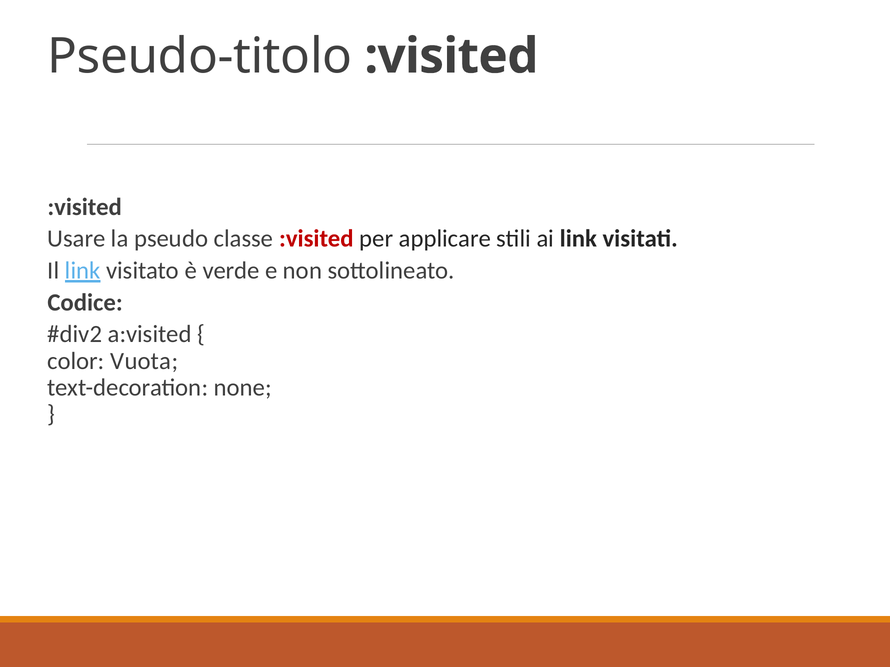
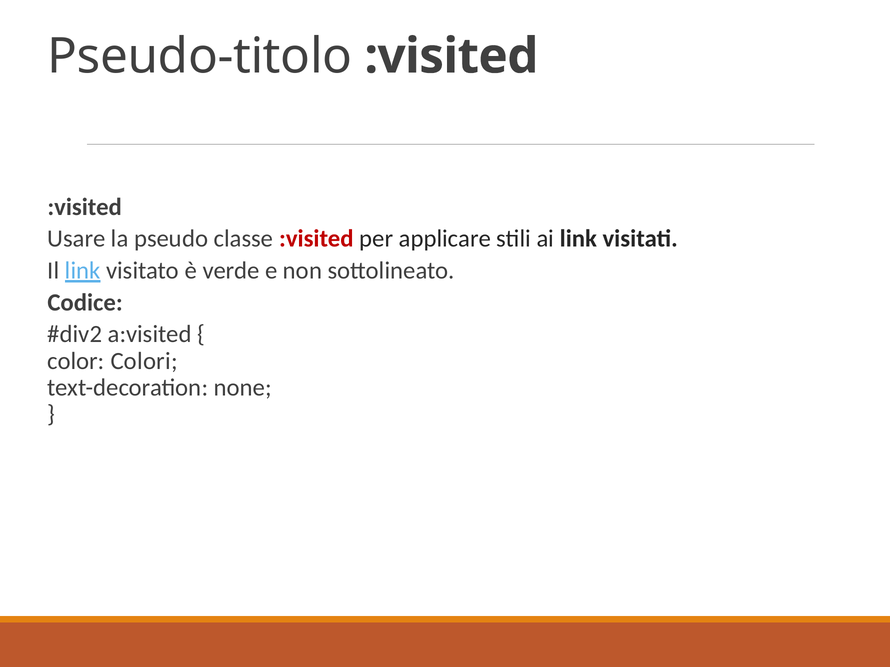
Vuota: Vuota -> Colori (144, 361)
